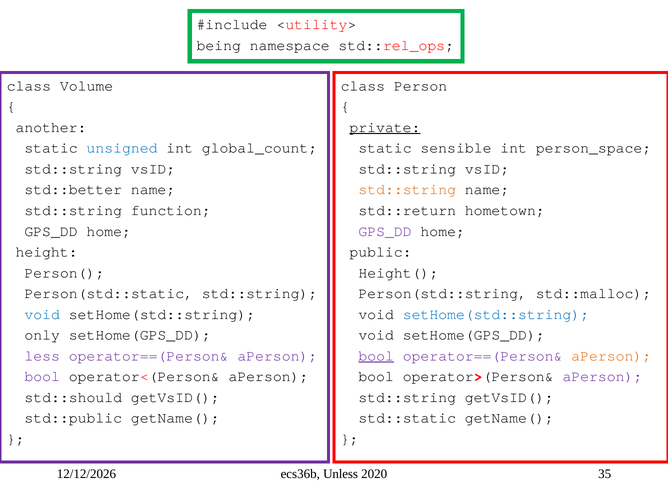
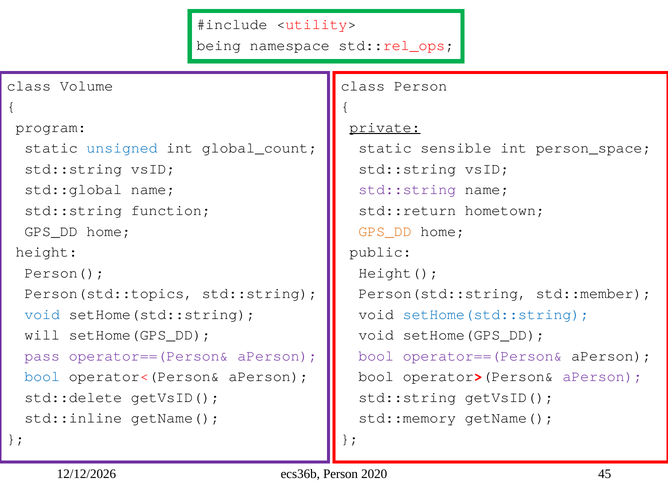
another: another -> program (51, 127)
std::better: std::better -> std::global (73, 190)
std::string colour: orange -> purple (407, 190)
GPS_DD colour: purple -> orange (385, 231)
Person(std::static: Person(std::static -> Person(std::topics (109, 293)
std::malloc: std::malloc -> std::member (594, 293)
only: only -> will (42, 335)
less: less -> pass (42, 356)
bool underline: present -> none (376, 356)
aPerson colour: orange -> black (611, 356)
bool colour: purple -> blue (42, 377)
std::should: std::should -> std::delete (73, 397)
std::public: std::public -> std::inline (73, 418)
std::static: std::static -> std::memory (407, 418)
ecs36b Unless: Unless -> Person (341, 474)
35: 35 -> 45 (605, 474)
